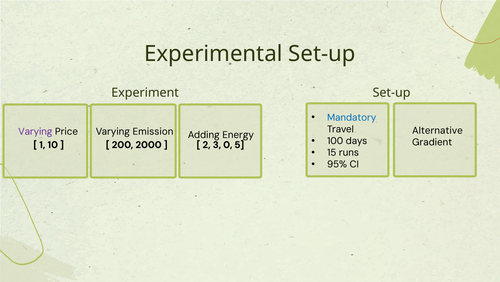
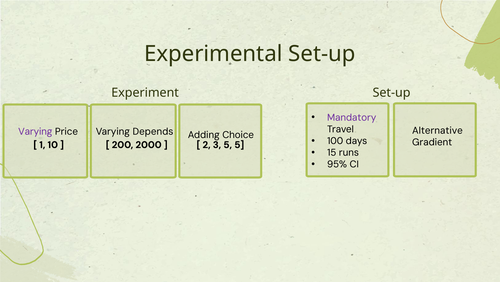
Mandatory colour: blue -> purple (352, 117)
Emission: Emission -> Depends (153, 131)
Energy: Energy -> Choice (238, 135)
3 0: 0 -> 5 (228, 144)
